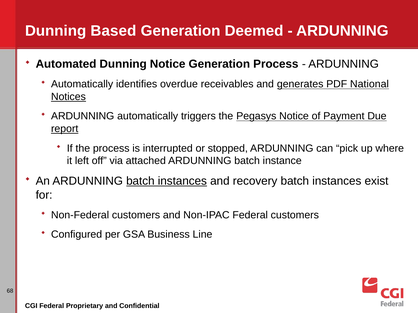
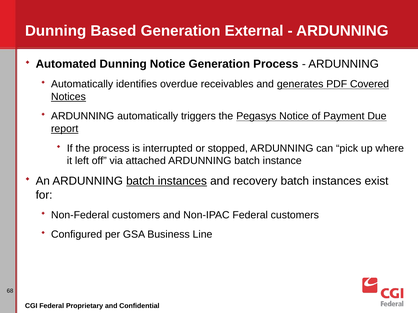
Deemed: Deemed -> External (254, 31)
National: National -> Covered (370, 84)
